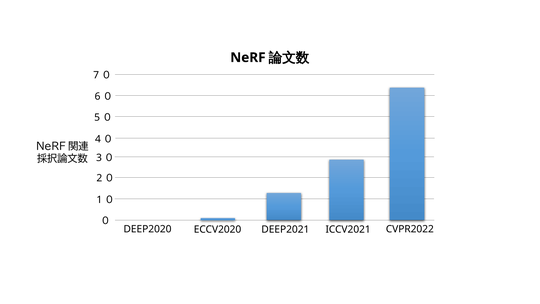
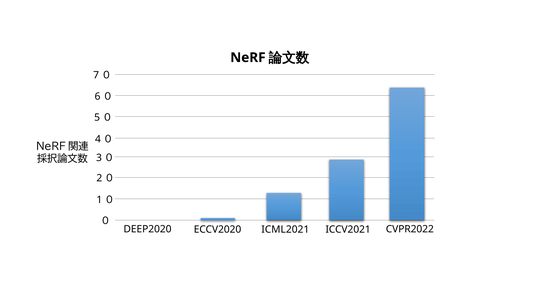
DEEP2021: DEEP2021 -> ICML2021 (285, 229)
